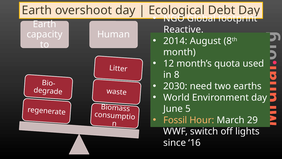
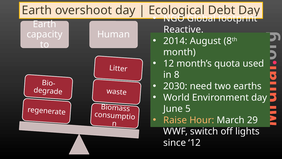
Fossil: Fossil -> Raise (175, 120)
since 16: 16 -> 12 (195, 142)
